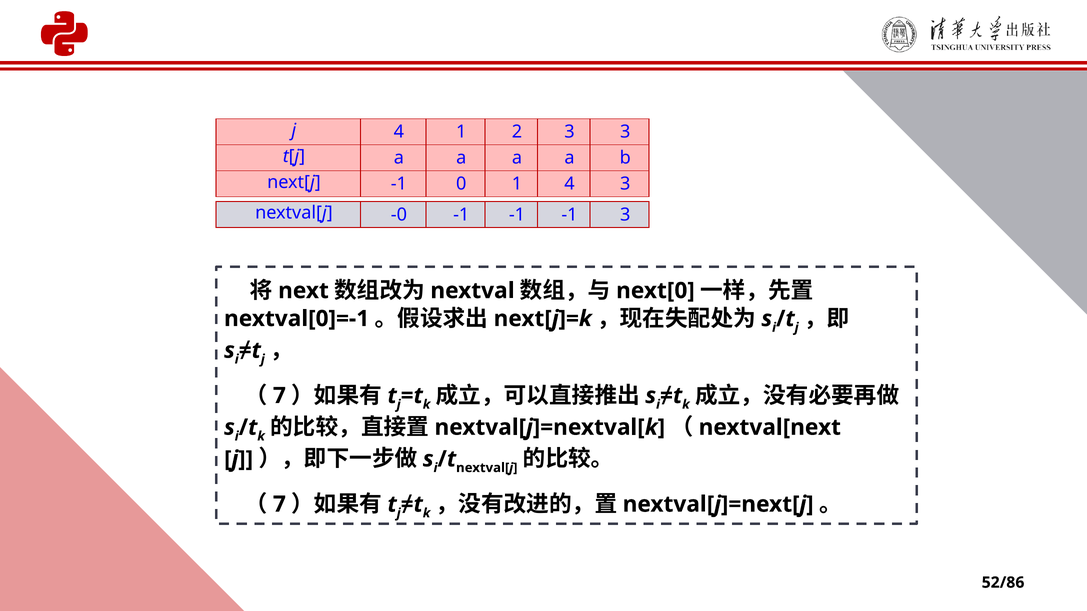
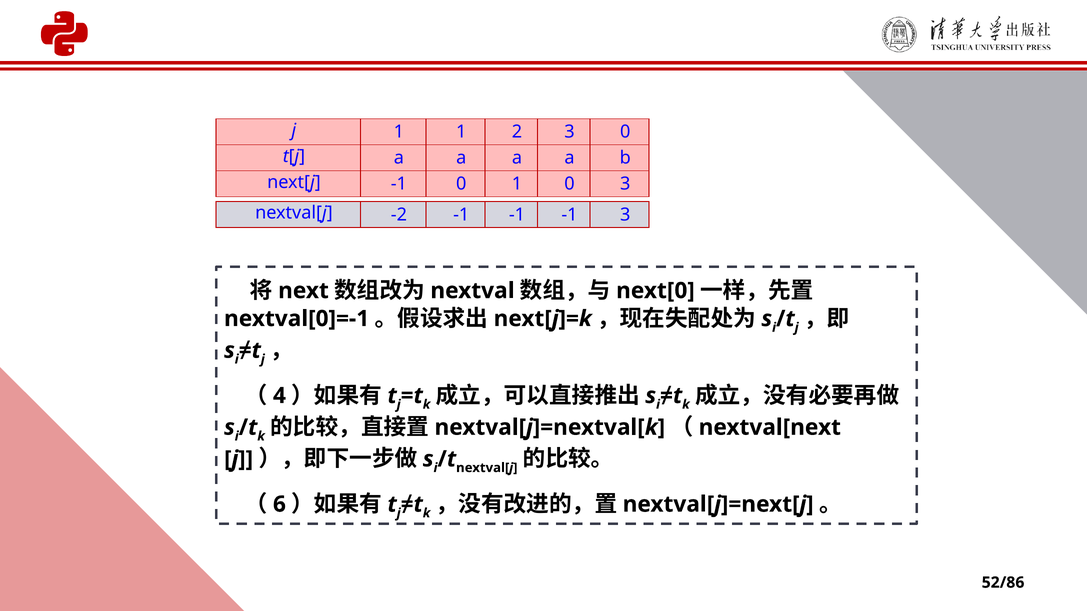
j 4: 4 -> 1 (399, 132)
3 3: 3 -> 0 (625, 132)
1 4: 4 -> 0 (569, 184)
-0: -0 -> -2 (399, 215)
7: 7 -> 4 (279, 396)
7: 7 -> 6 (279, 505)
